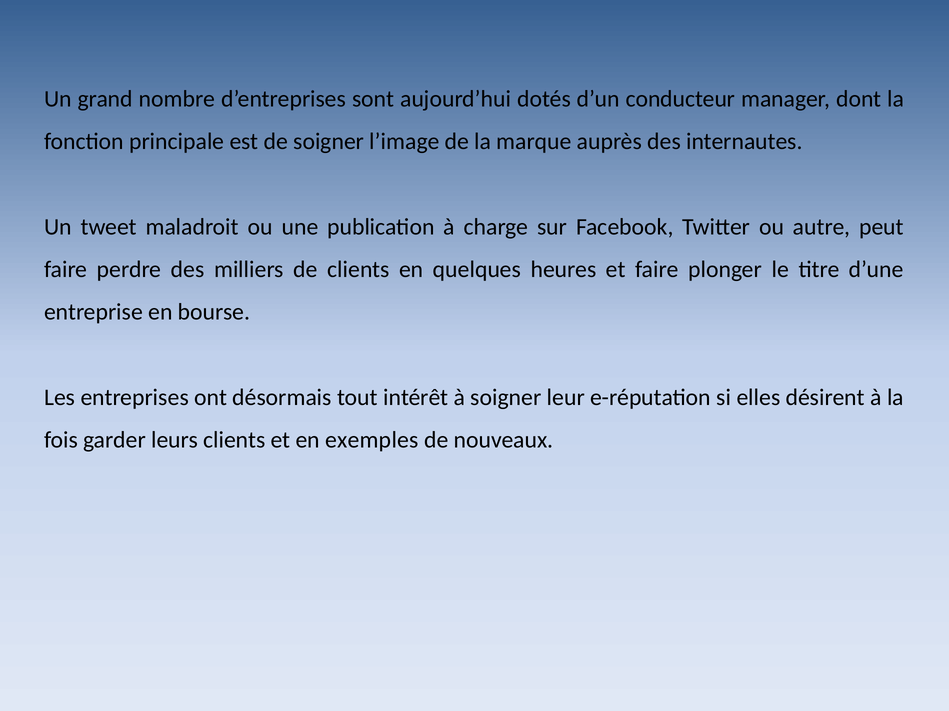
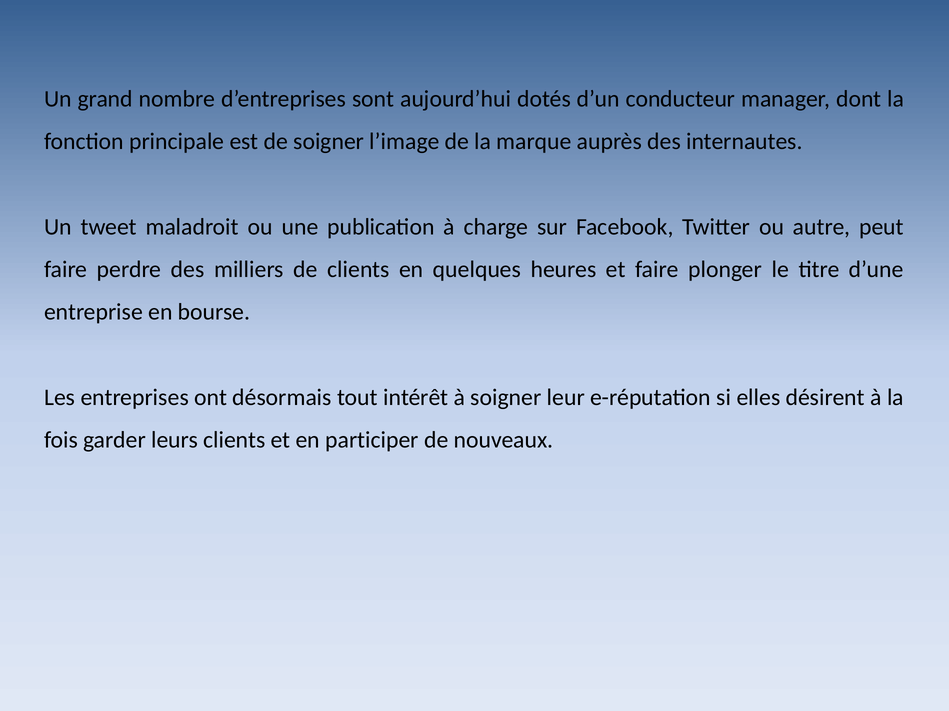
exemples: exemples -> participer (372, 440)
